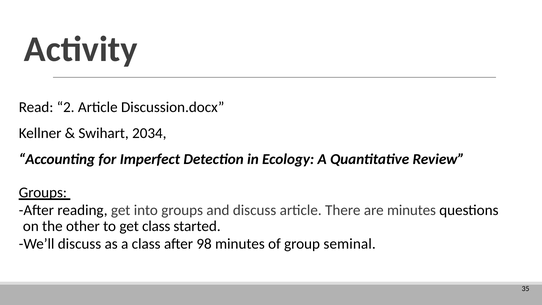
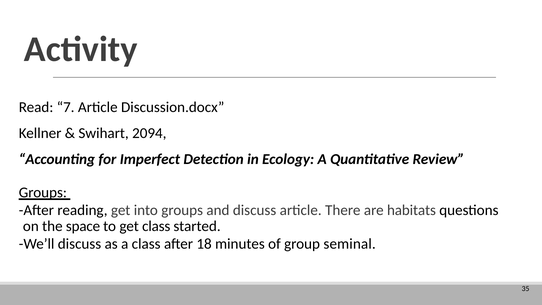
2: 2 -> 7 (66, 107)
2034: 2034 -> 2094 (149, 133)
are minutes: minutes -> habitats (411, 210)
other: other -> space (83, 226)
98: 98 -> 18 (204, 244)
